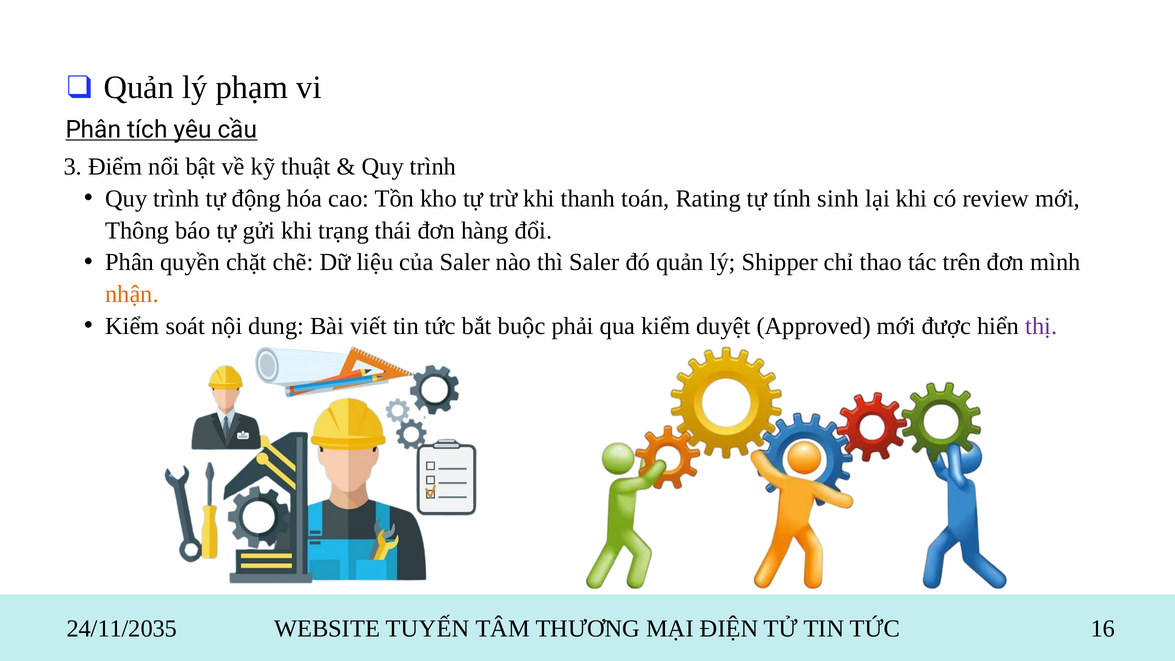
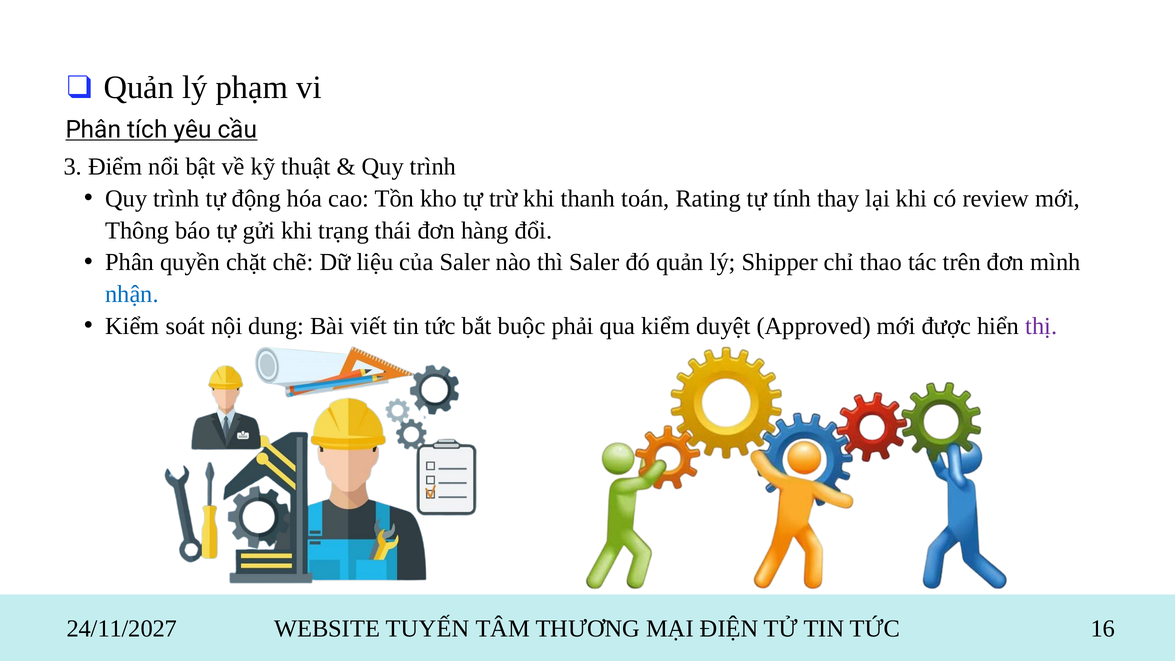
sinh: sinh -> thay (838, 199)
nhận colour: orange -> blue (132, 294)
24/11/2035: 24/11/2035 -> 24/11/2027 (122, 628)
